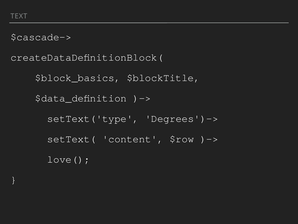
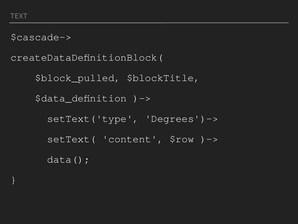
$block_basics: $block_basics -> $block_pulled (78, 78)
love(: love( -> data( (69, 159)
